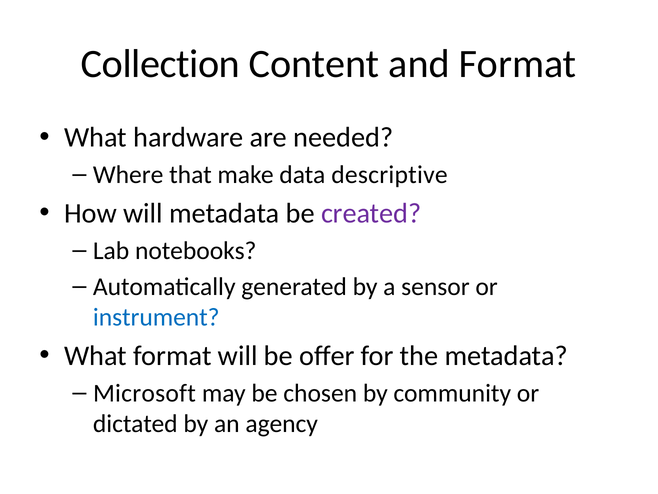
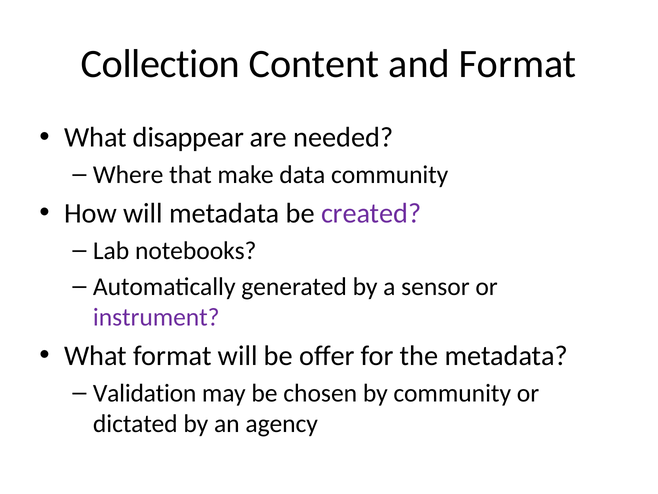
hardware: hardware -> disappear (188, 137)
data descriptive: descriptive -> community (390, 175)
instrument colour: blue -> purple (156, 317)
Microsoft: Microsoft -> Validation (145, 393)
